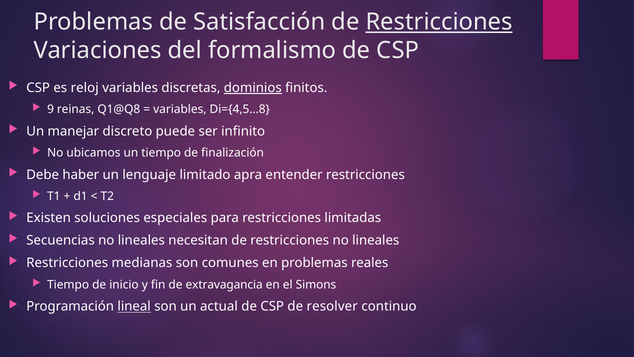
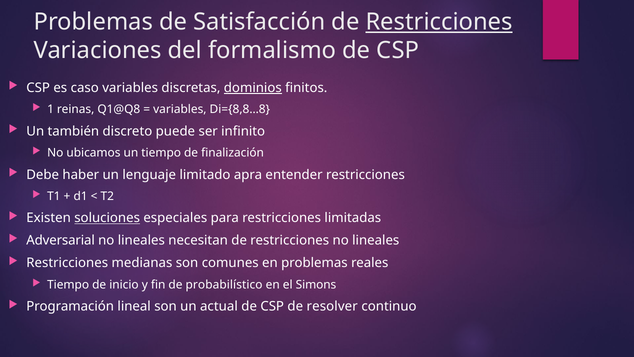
reloj: reloj -> caso (85, 88)
9: 9 -> 1 (51, 109)
Di={4,5…8: Di={4,5…8 -> Di={8,8…8 (240, 109)
manejar: manejar -> también (73, 131)
soluciones underline: none -> present (107, 218)
Secuencias: Secuencias -> Adversarial (61, 240)
extravagancia: extravagancia -> probabilístico (224, 284)
lineal underline: present -> none (134, 306)
